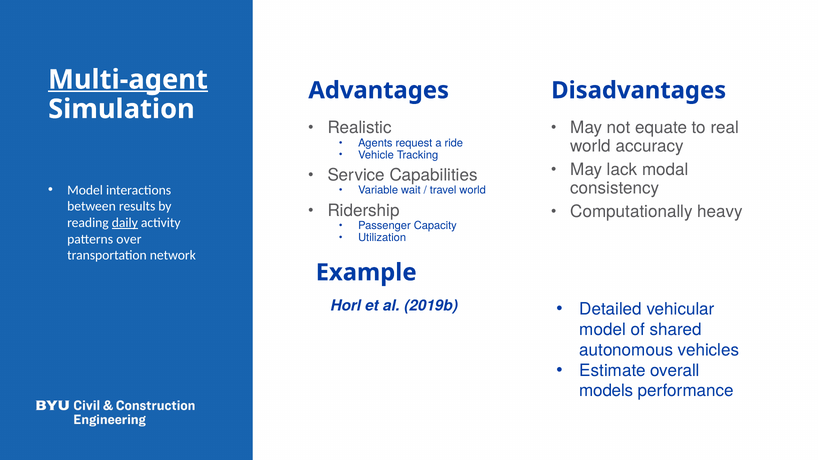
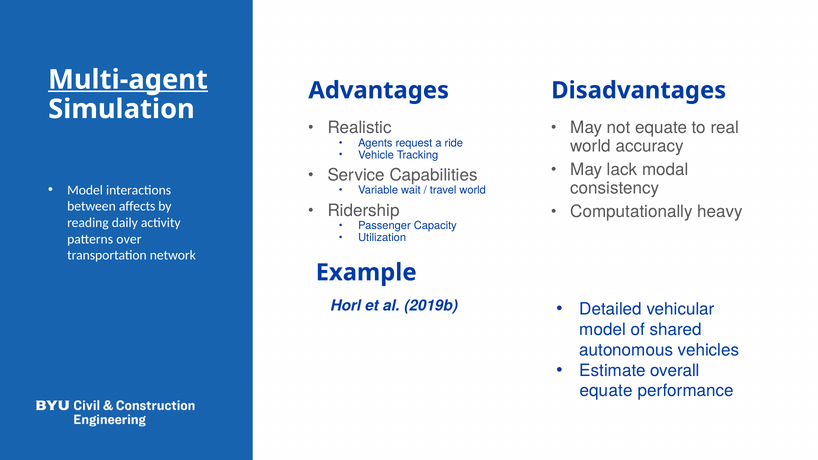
results: results -> affects (137, 207)
daily underline: present -> none (125, 223)
models: models -> equate (606, 391)
